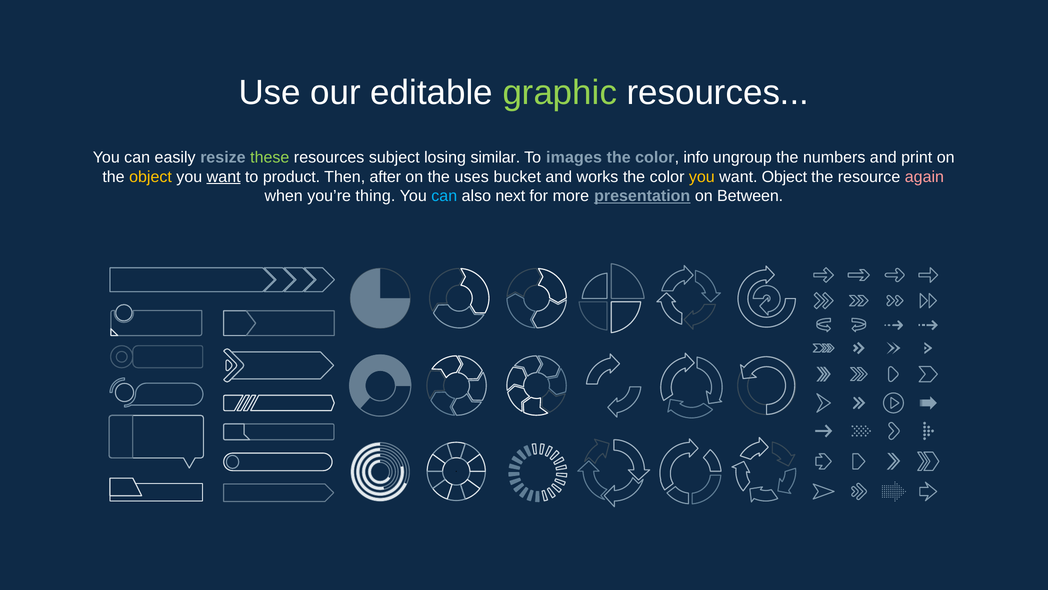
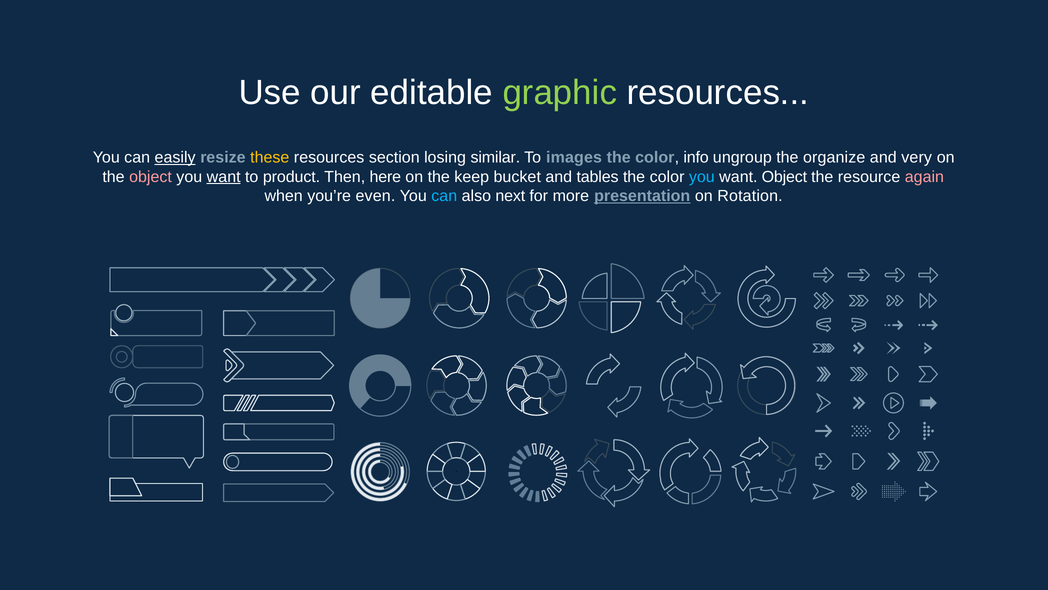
easily underline: none -> present (175, 157)
these colour: light green -> yellow (270, 157)
subject: subject -> section (394, 157)
numbers: numbers -> organize (834, 157)
print: print -> very (917, 157)
object colour: yellow -> pink (151, 177)
after: after -> here (385, 177)
uses: uses -> keep (472, 177)
works: works -> tables (598, 177)
you colour: yellow -> light blue (702, 177)
thing: thing -> even (375, 196)
Between: Between -> Rotation (750, 196)
